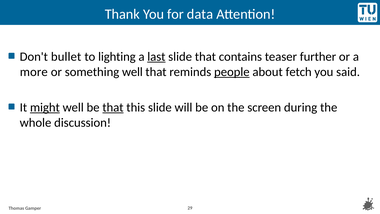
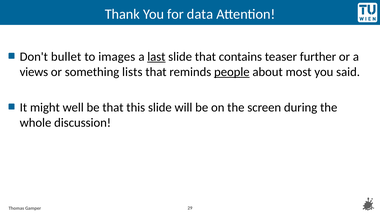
lighting: lighting -> images (117, 57)
more: more -> views (34, 72)
something well: well -> lists (132, 72)
fetch: fetch -> most (299, 72)
might underline: present -> none (45, 107)
that underline: present -> none (113, 107)
